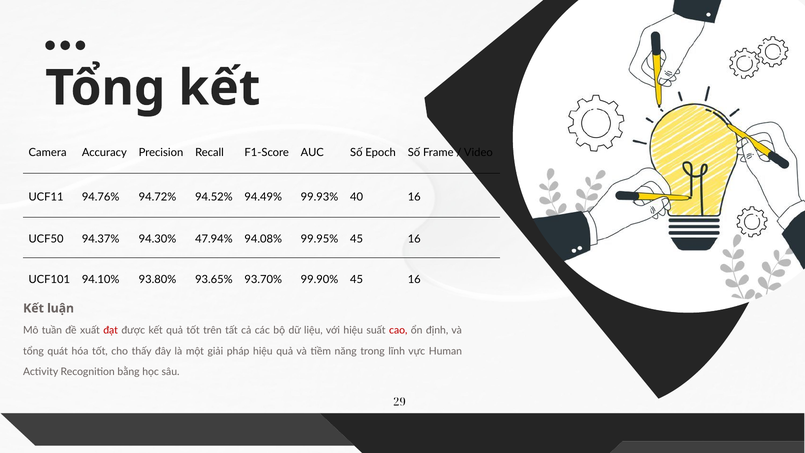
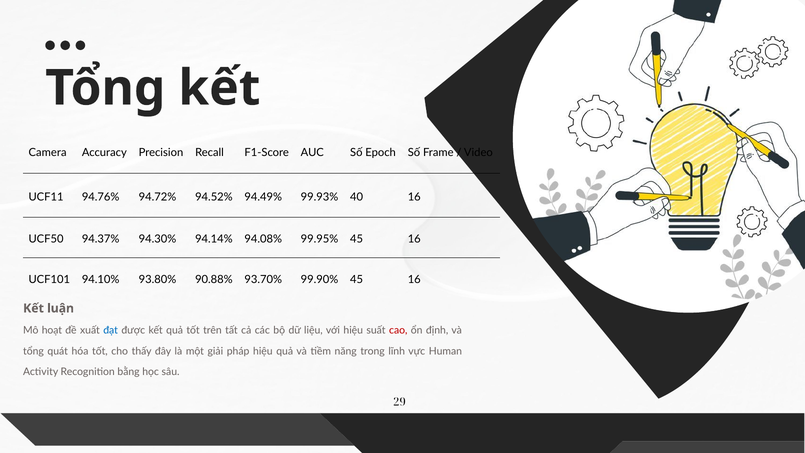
47.94%: 47.94% -> 94.14% (214, 239)
93.65%: 93.65% -> 90.88% (214, 279)
tuần: tuần -> hoạt (52, 330)
đạt colour: red -> blue (111, 330)
